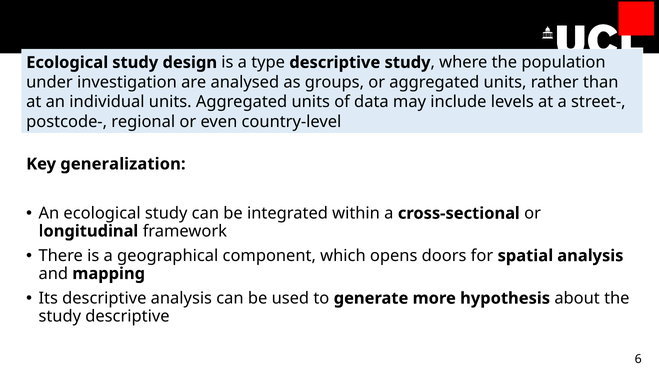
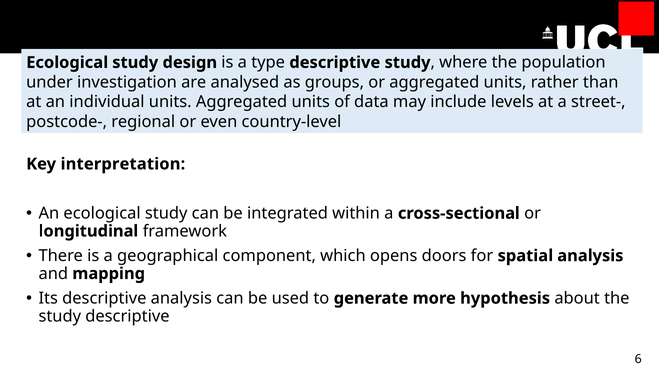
generalization: generalization -> interpretation (123, 164)
